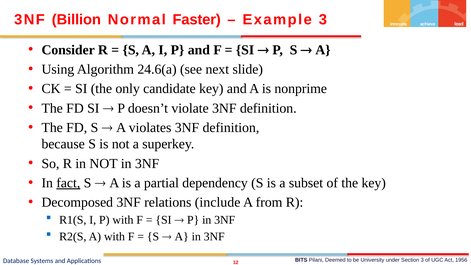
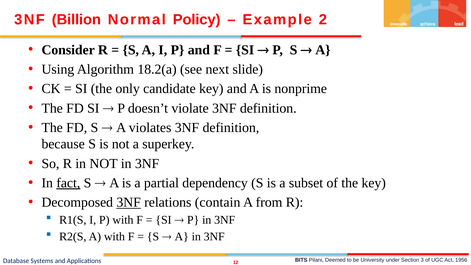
Faster: Faster -> Policy (197, 20)
Example 3: 3 -> 2 (323, 20)
24.6(a: 24.6(a -> 18.2(a (157, 69)
3NF underline: none -> present (129, 202)
include: include -> contain (218, 202)
